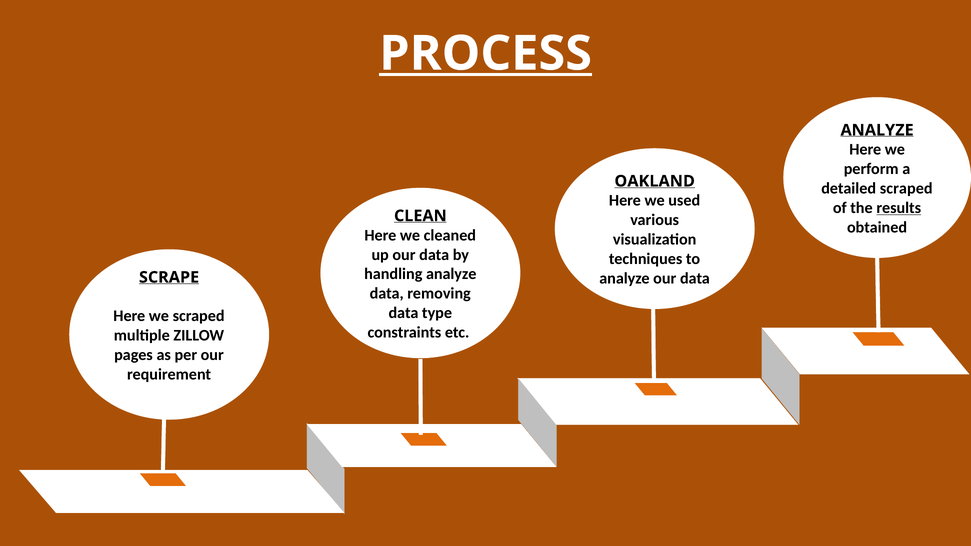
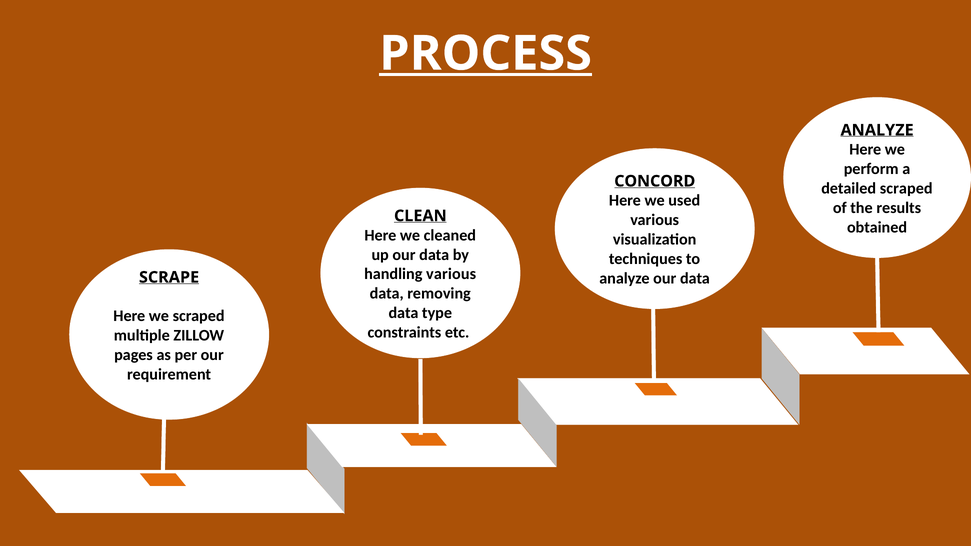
OAKLAND: OAKLAND -> CONCORD (655, 181)
results underline: present -> none (899, 208)
handling analyze: analyze -> various (451, 274)
